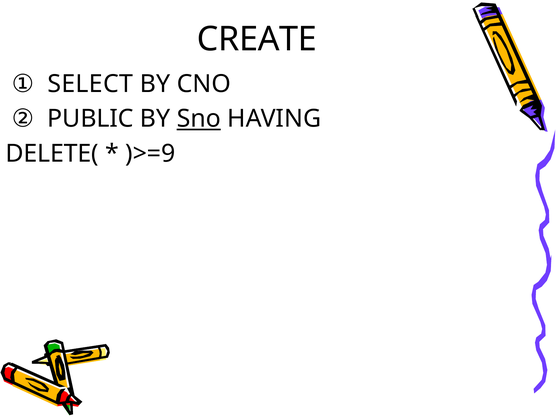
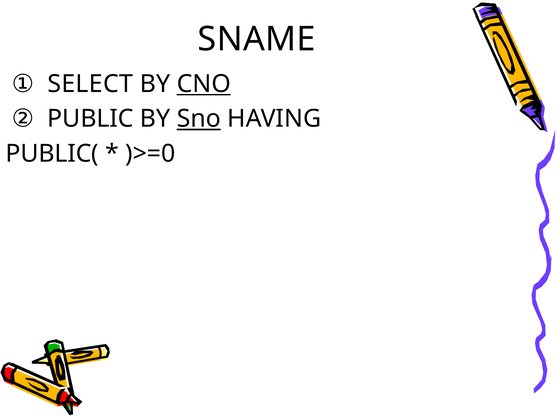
CREATE: CREATE -> SNAME (257, 39)
CNO underline: none -> present (204, 84)
DELETE(: DELETE( -> PUBLIC( (52, 154)
)>=9: )>=9 -> )>=0 (150, 154)
